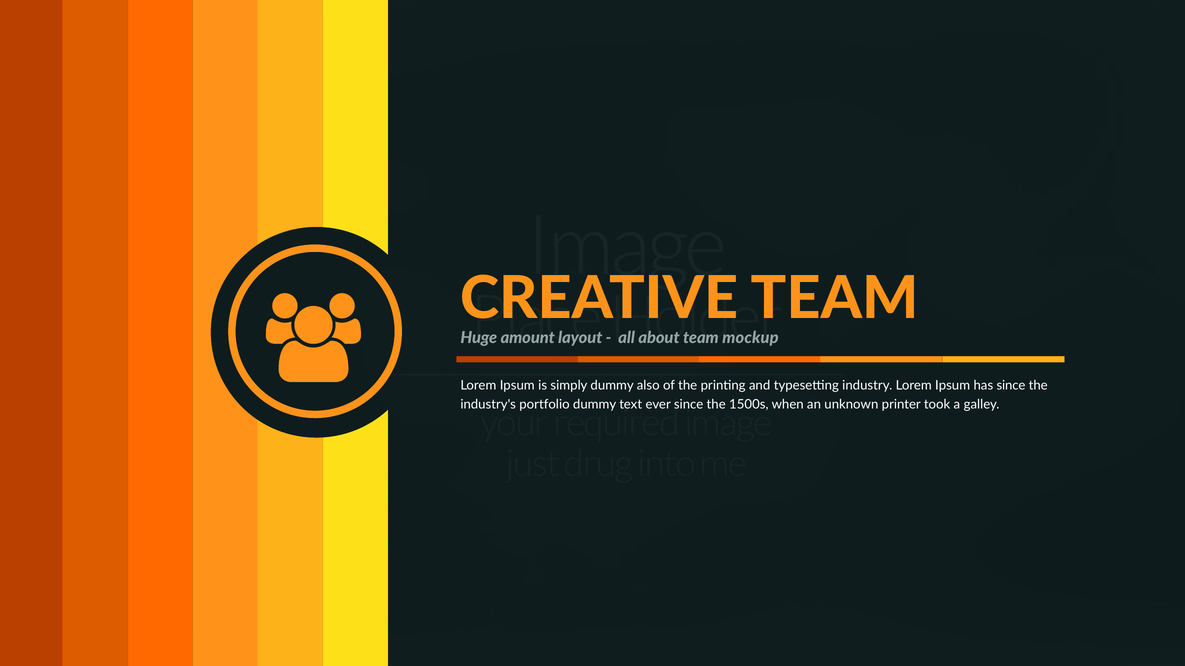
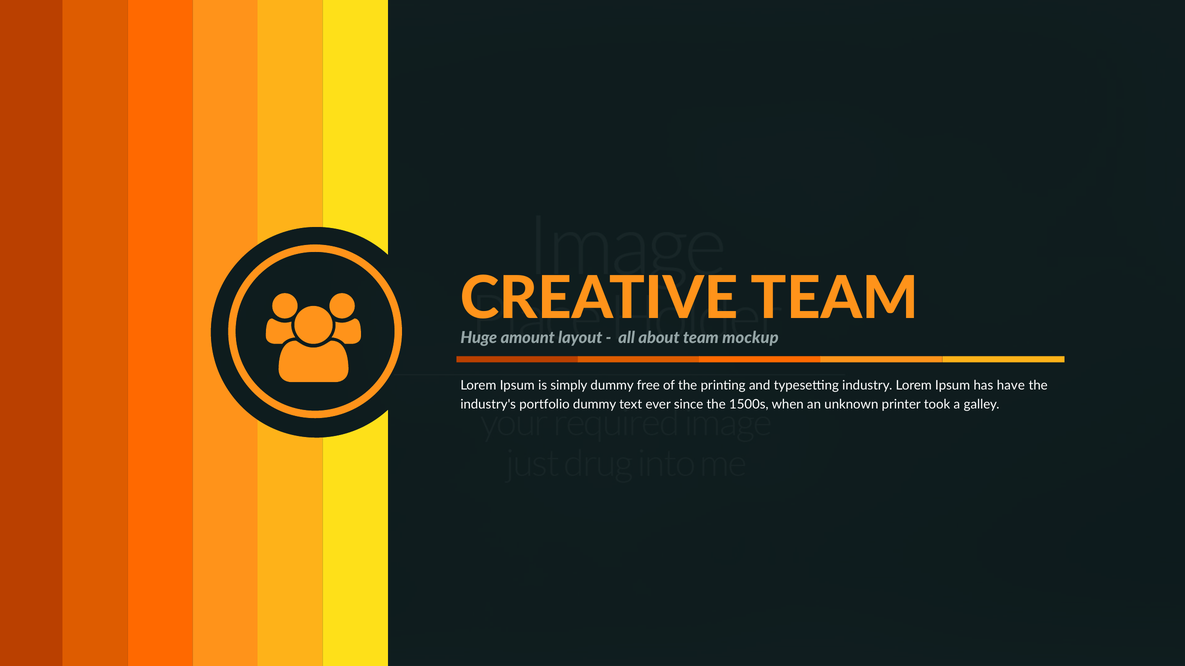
also: also -> free (648, 386)
has since: since -> have (1011, 386)
